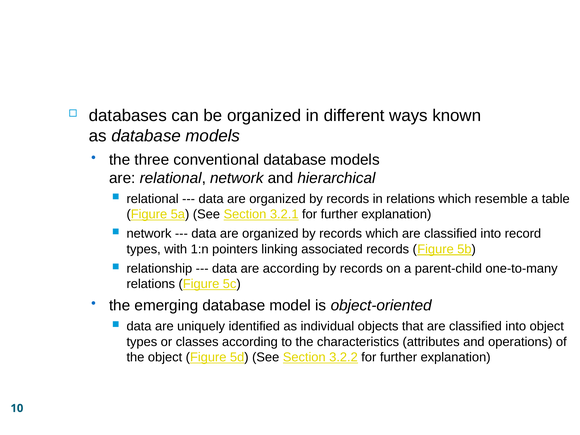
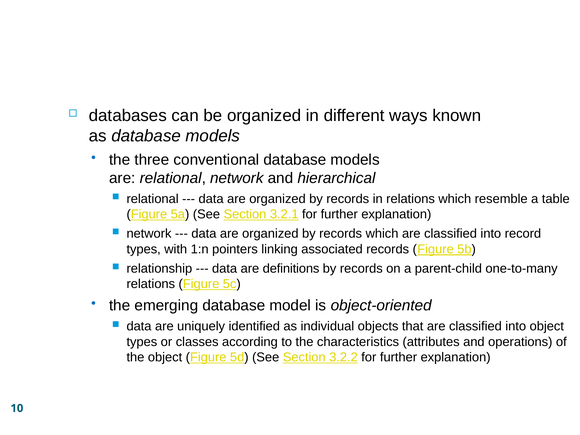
are according: according -> definitions (291, 269)
